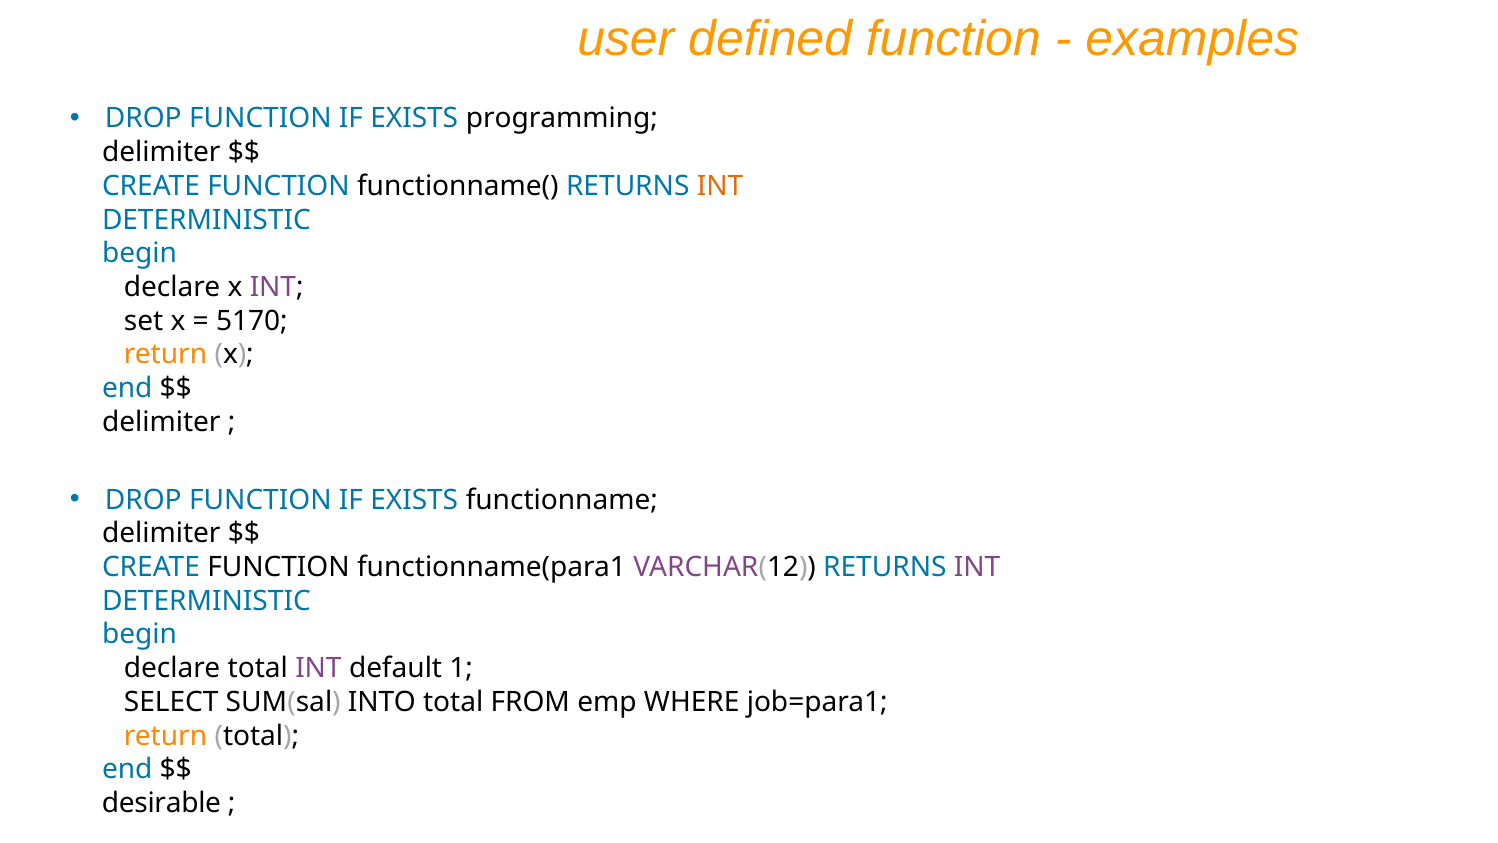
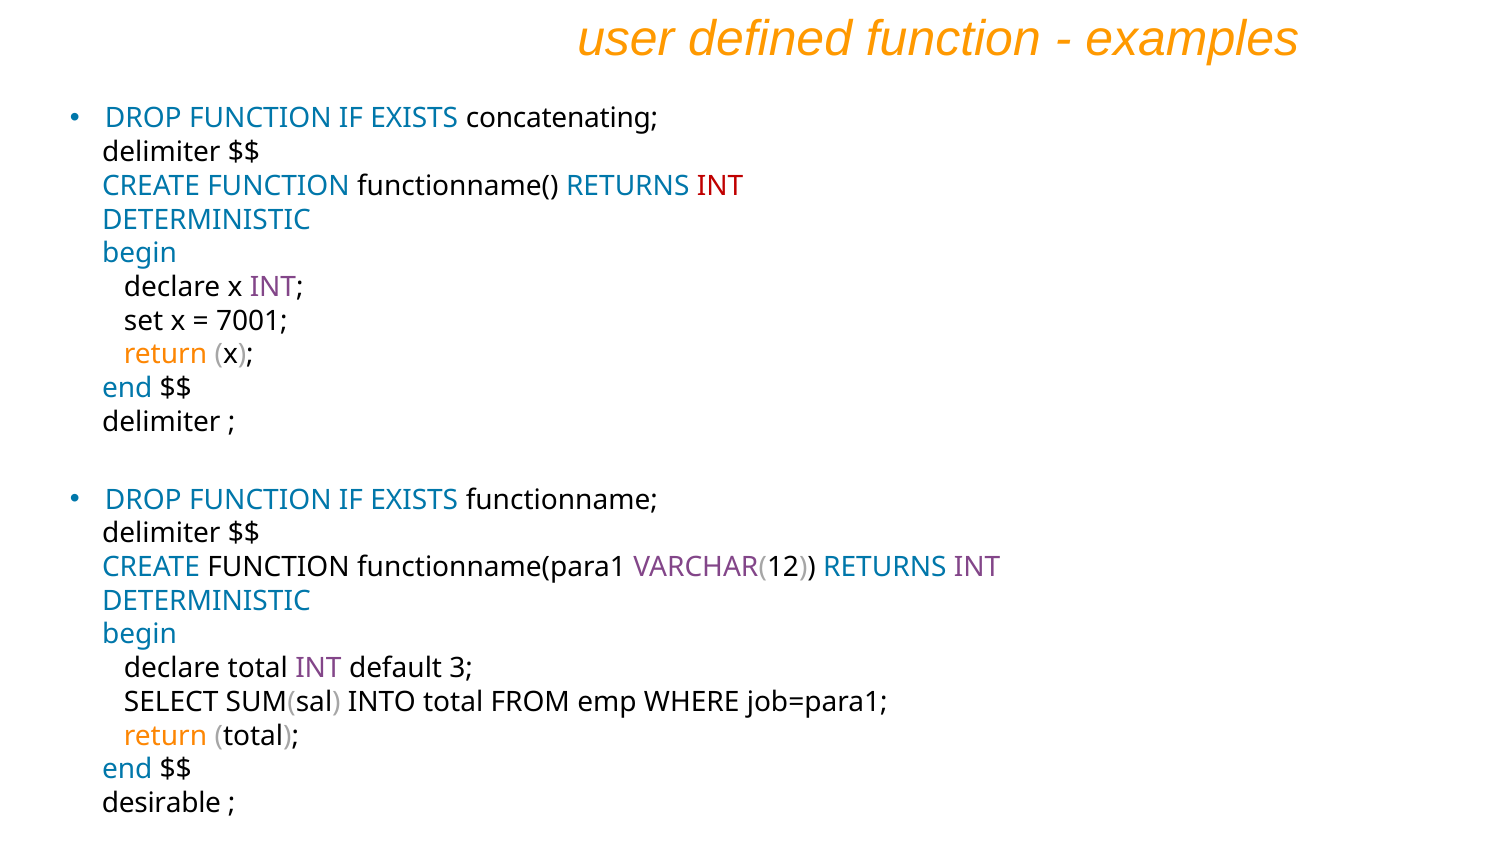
programming: programming -> concatenating (562, 119)
INT colour: orange -> red (720, 186)
5170: 5170 -> 7001 (252, 321)
1: 1 -> 3 (461, 668)
